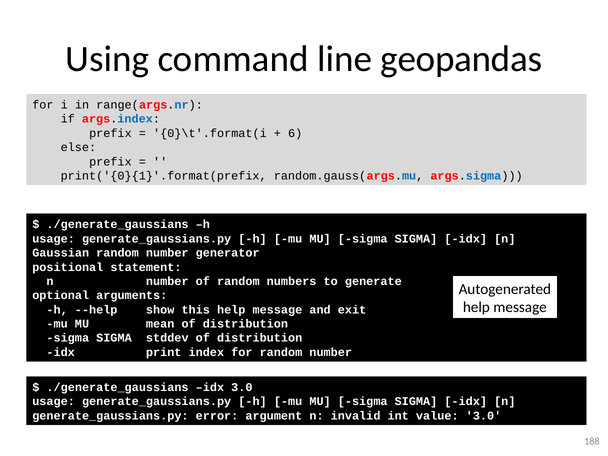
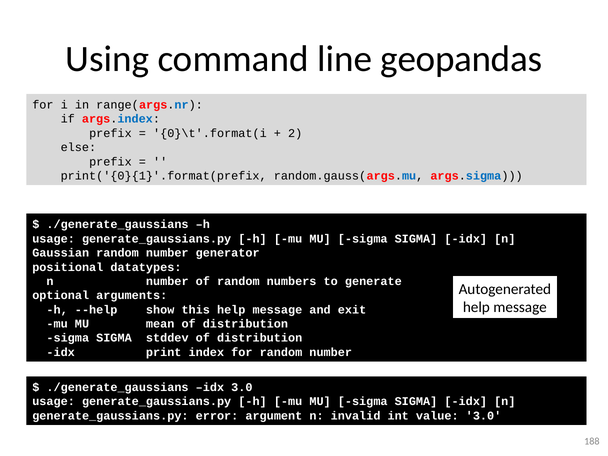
6: 6 -> 2 (295, 133)
statement: statement -> datatypes (146, 267)
